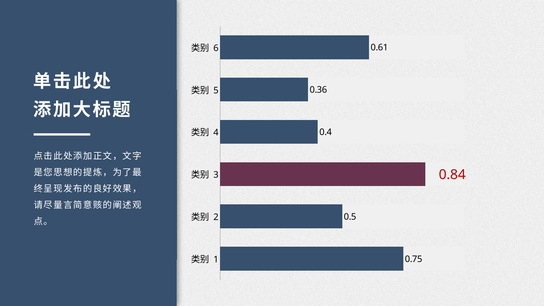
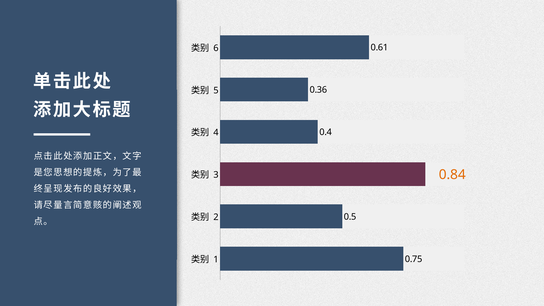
0.84 colour: red -> orange (452, 175)
